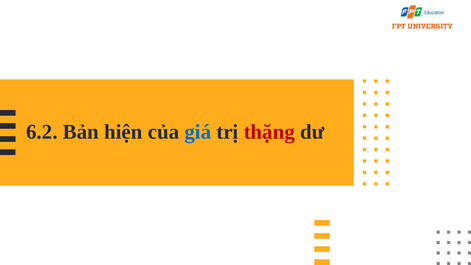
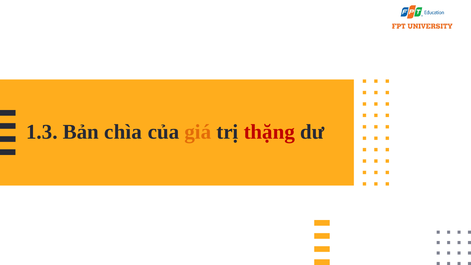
6.2: 6.2 -> 1.3 (42, 132)
hiện: hiện -> chìa (123, 132)
giá colour: blue -> orange (198, 132)
